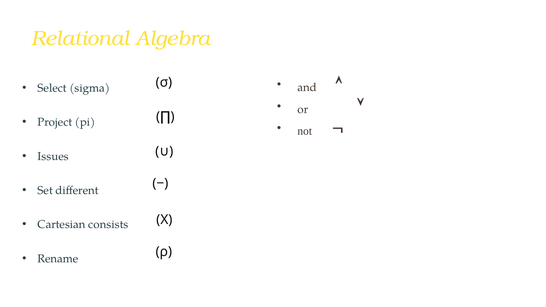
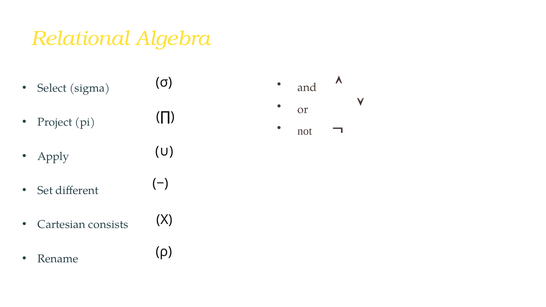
Issues: Issues -> Apply (53, 156)
